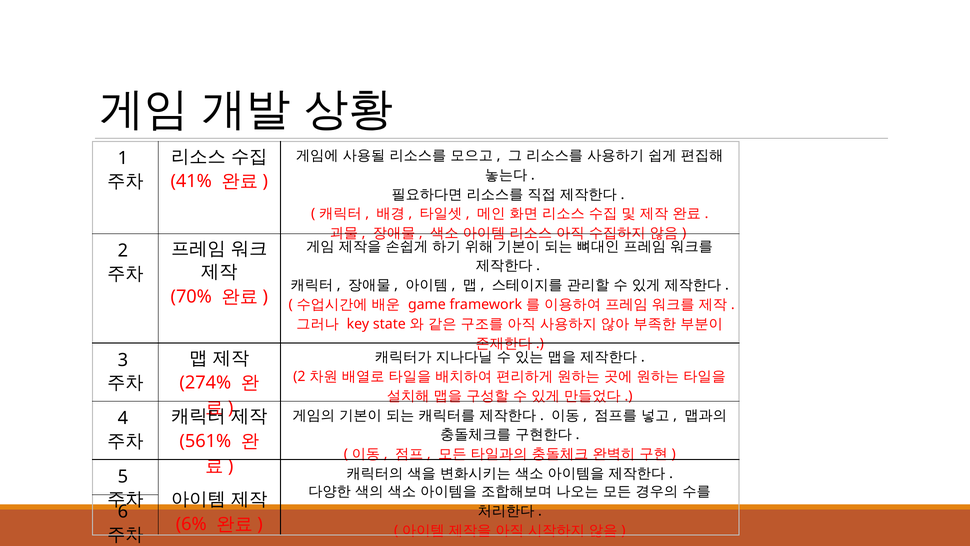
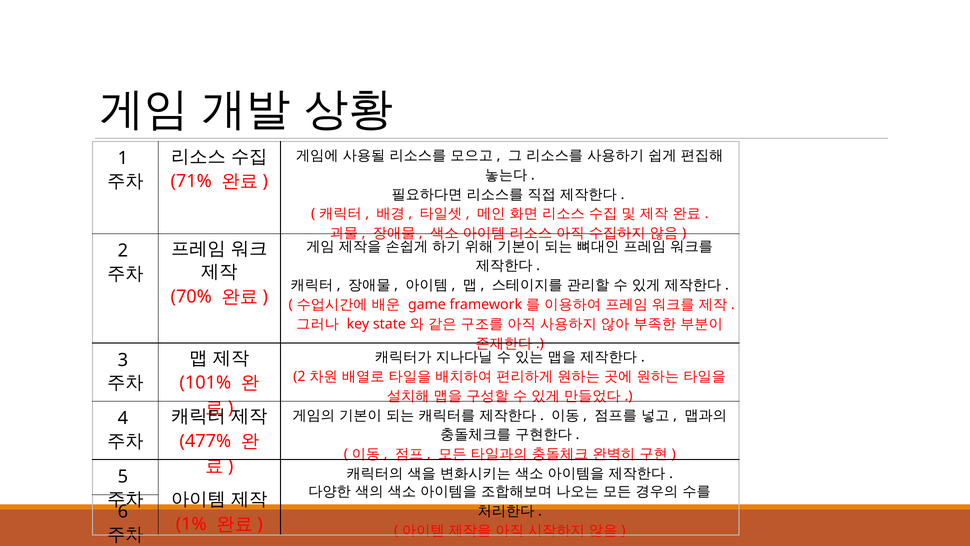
41%: 41% -> 71% (191, 181)
274%: 274% -> 101% (205, 383)
561%: 561% -> 477% (205, 441)
6%: 6% -> 1% (191, 524)
